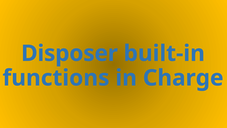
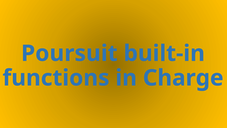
Disposer: Disposer -> Poursuit (69, 53)
